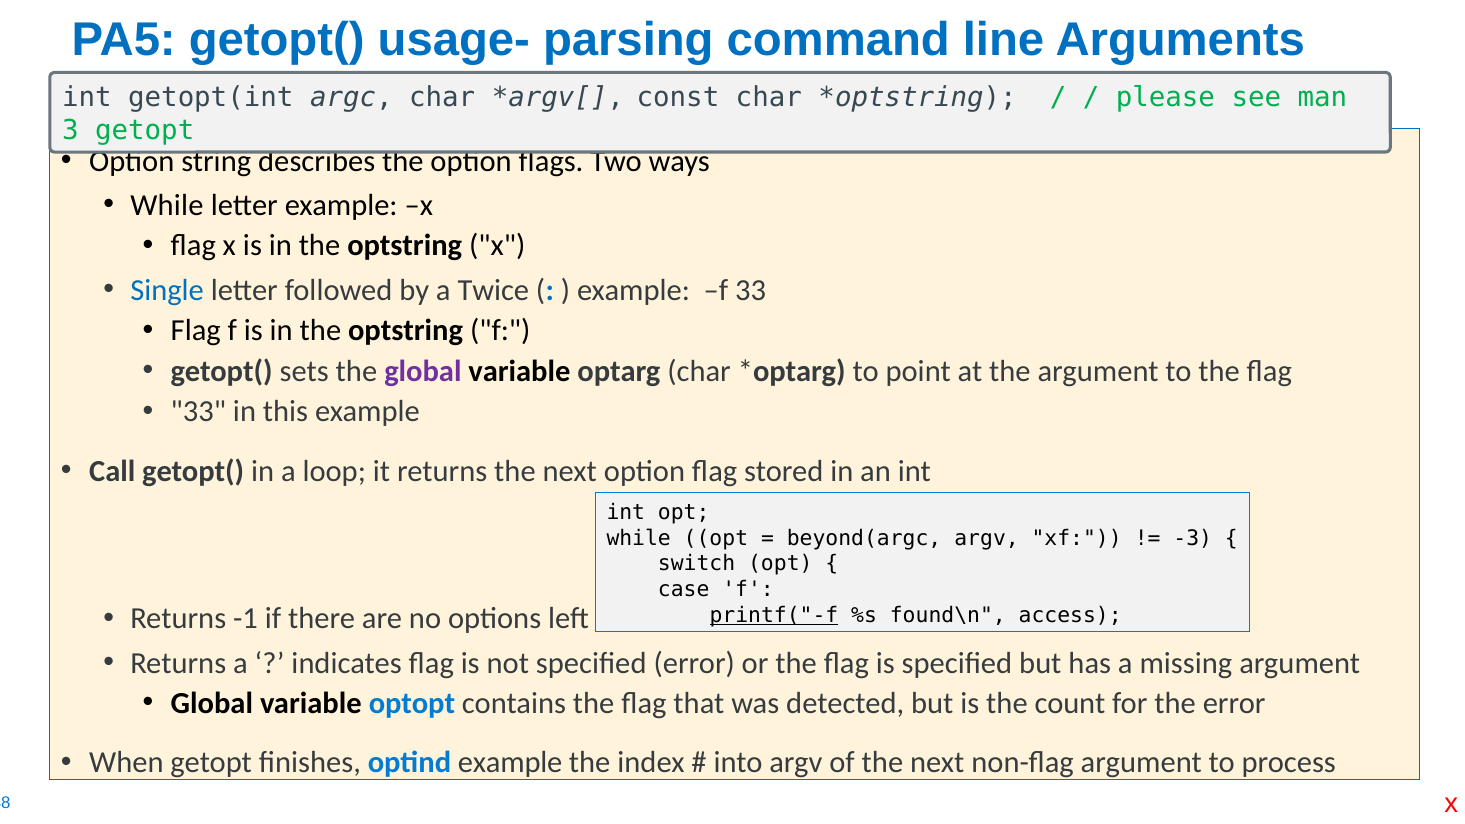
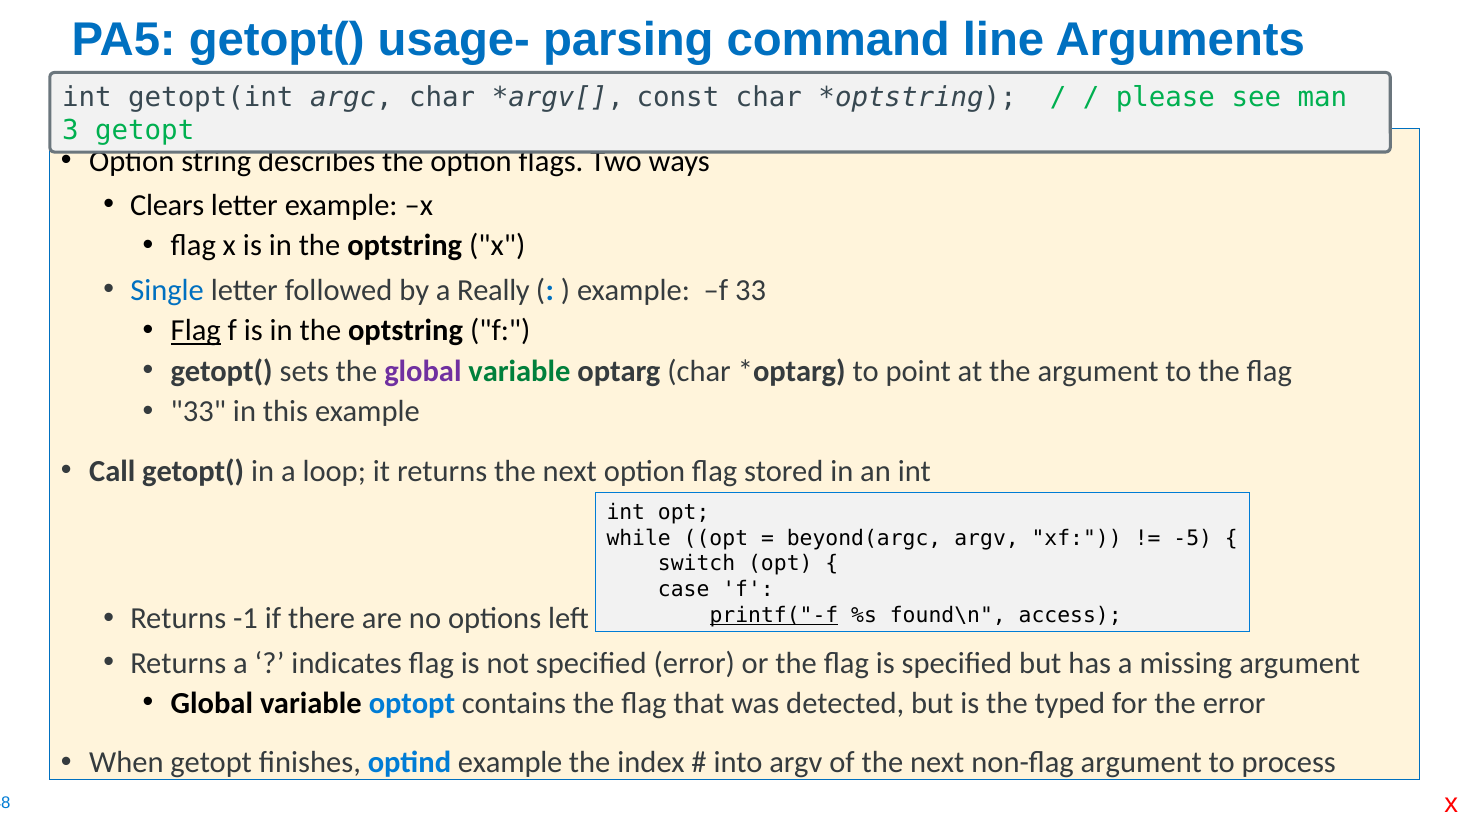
While: While -> Clears (167, 206)
Twice: Twice -> Really (493, 290)
Flag underline: none -> present (196, 331)
variable colour: black -> green (519, 371)
-3: -3 -> -5 (1193, 538)
count: count -> typed (1070, 703)
